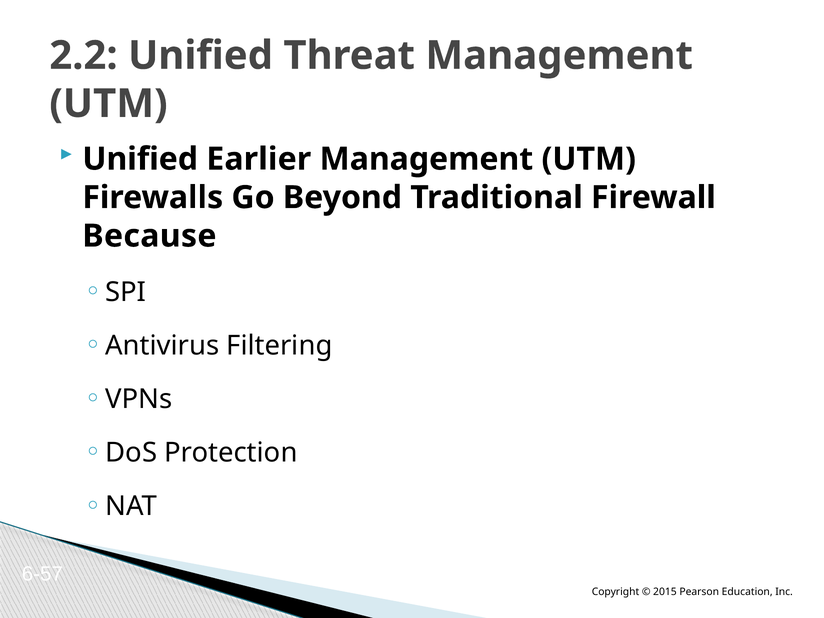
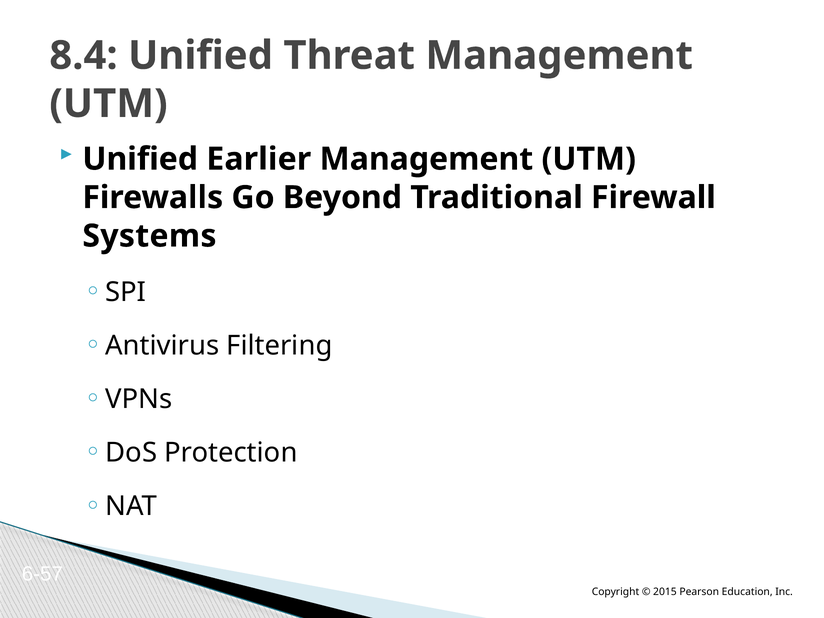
2.2: 2.2 -> 8.4 (83, 56)
Because: Because -> Systems (149, 236)
